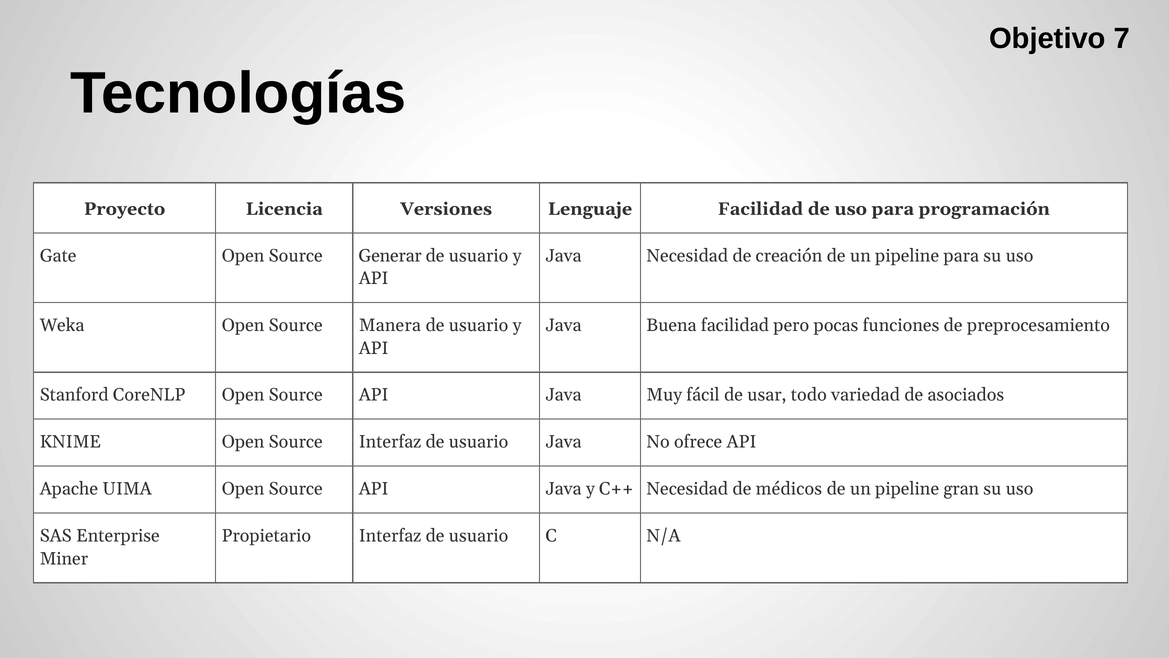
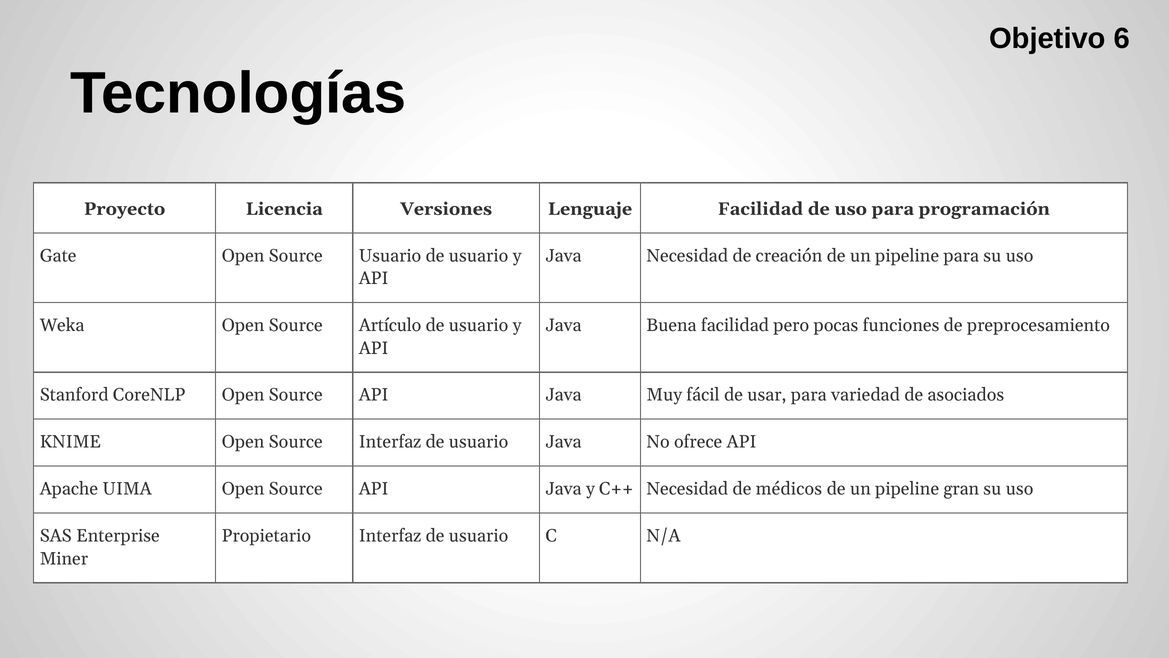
7: 7 -> 6 (1122, 39)
Source Generar: Generar -> Usuario (390, 256)
Manera: Manera -> Artículo (390, 325)
usar todo: todo -> para (809, 395)
